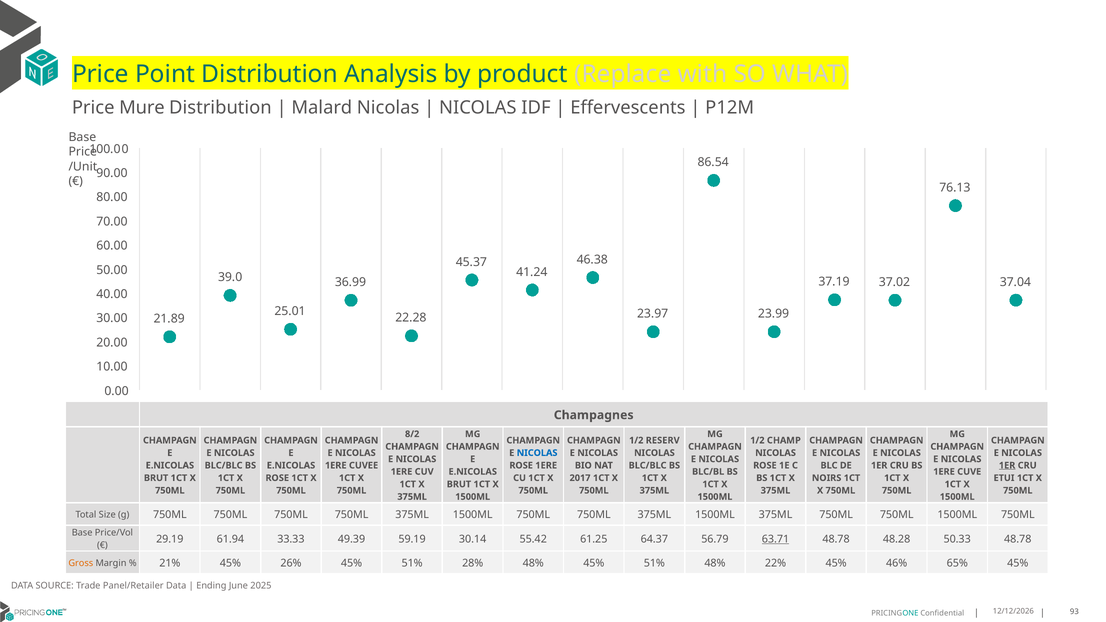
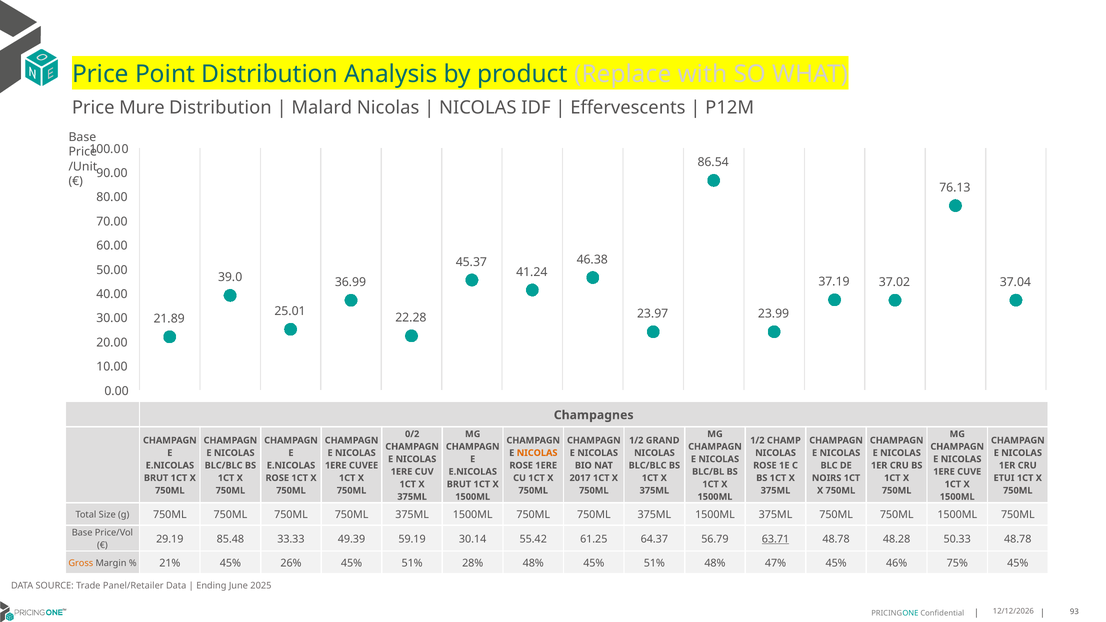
8/2: 8/2 -> 0/2 (412, 434)
RESERV: RESERV -> GRAND (663, 440)
NICOLAS colour: blue -> orange (537, 453)
1ER underline: present -> none (1007, 466)
61.94: 61.94 -> 85.48 (230, 539)
22%: 22% -> 47% (776, 563)
65%: 65% -> 75% (957, 563)
